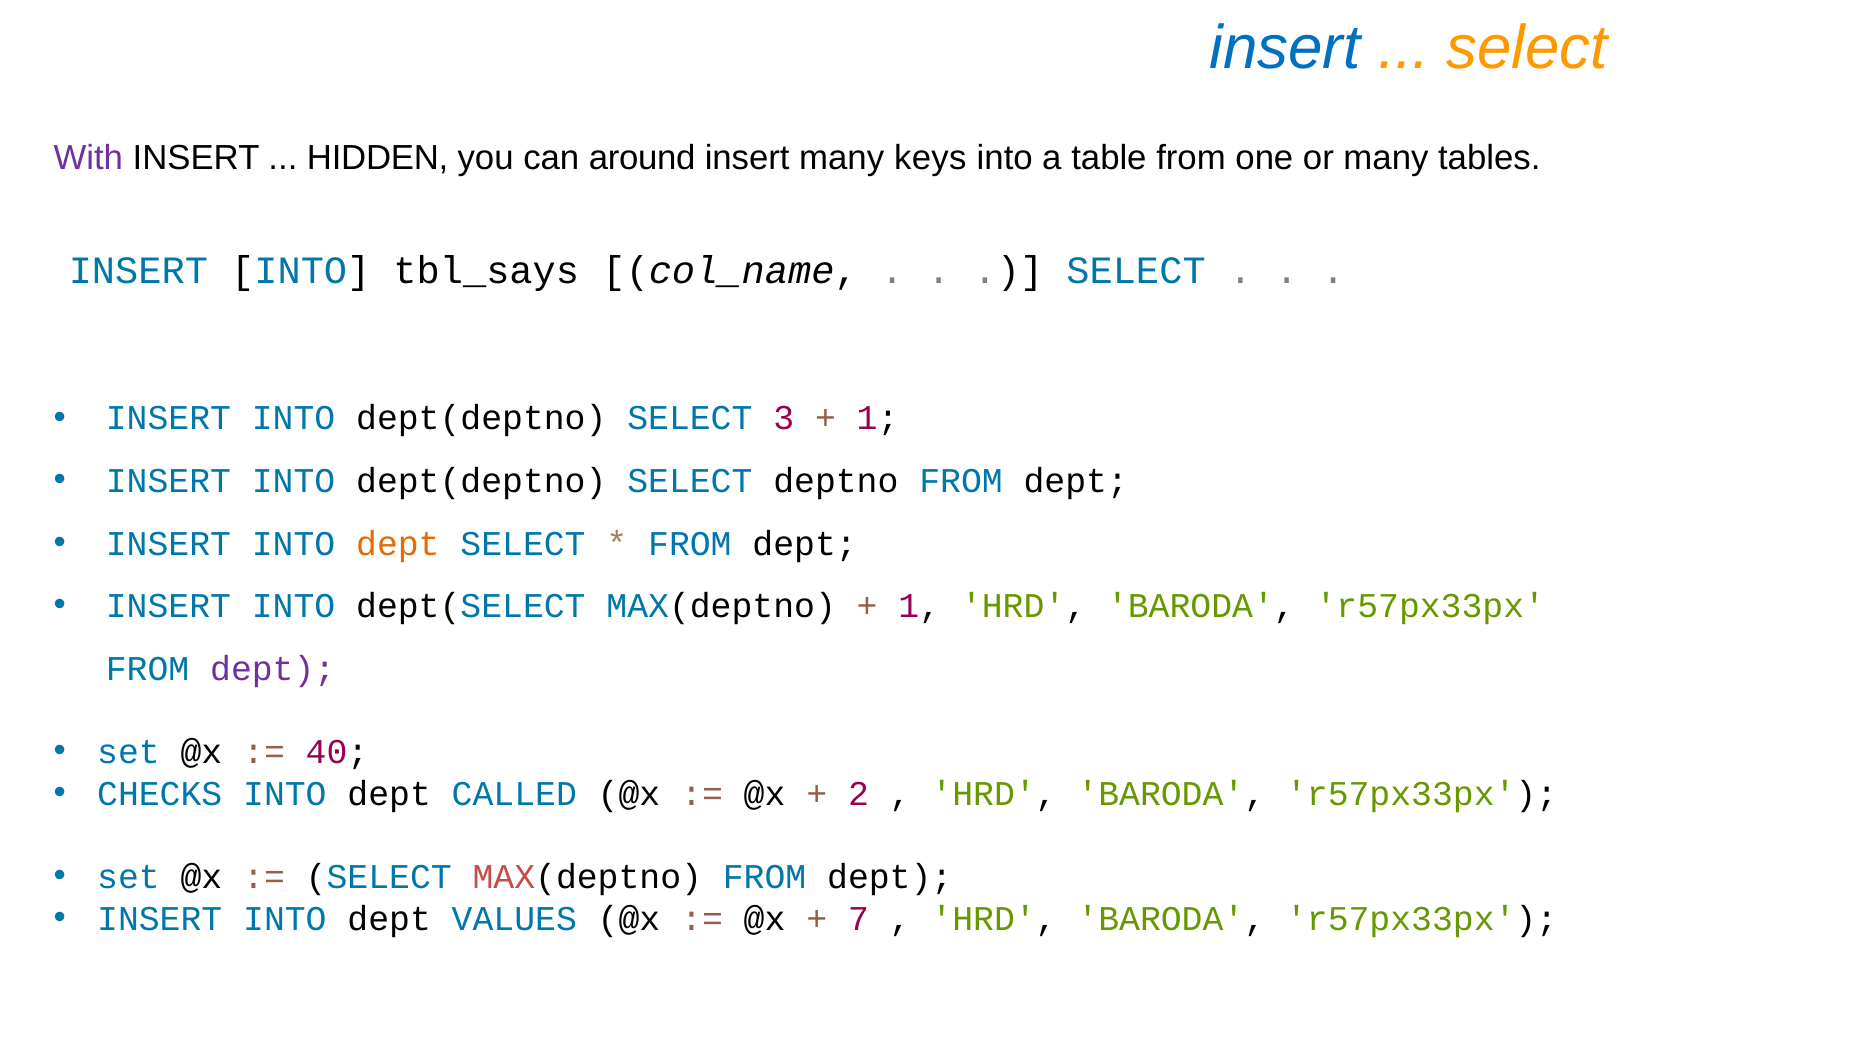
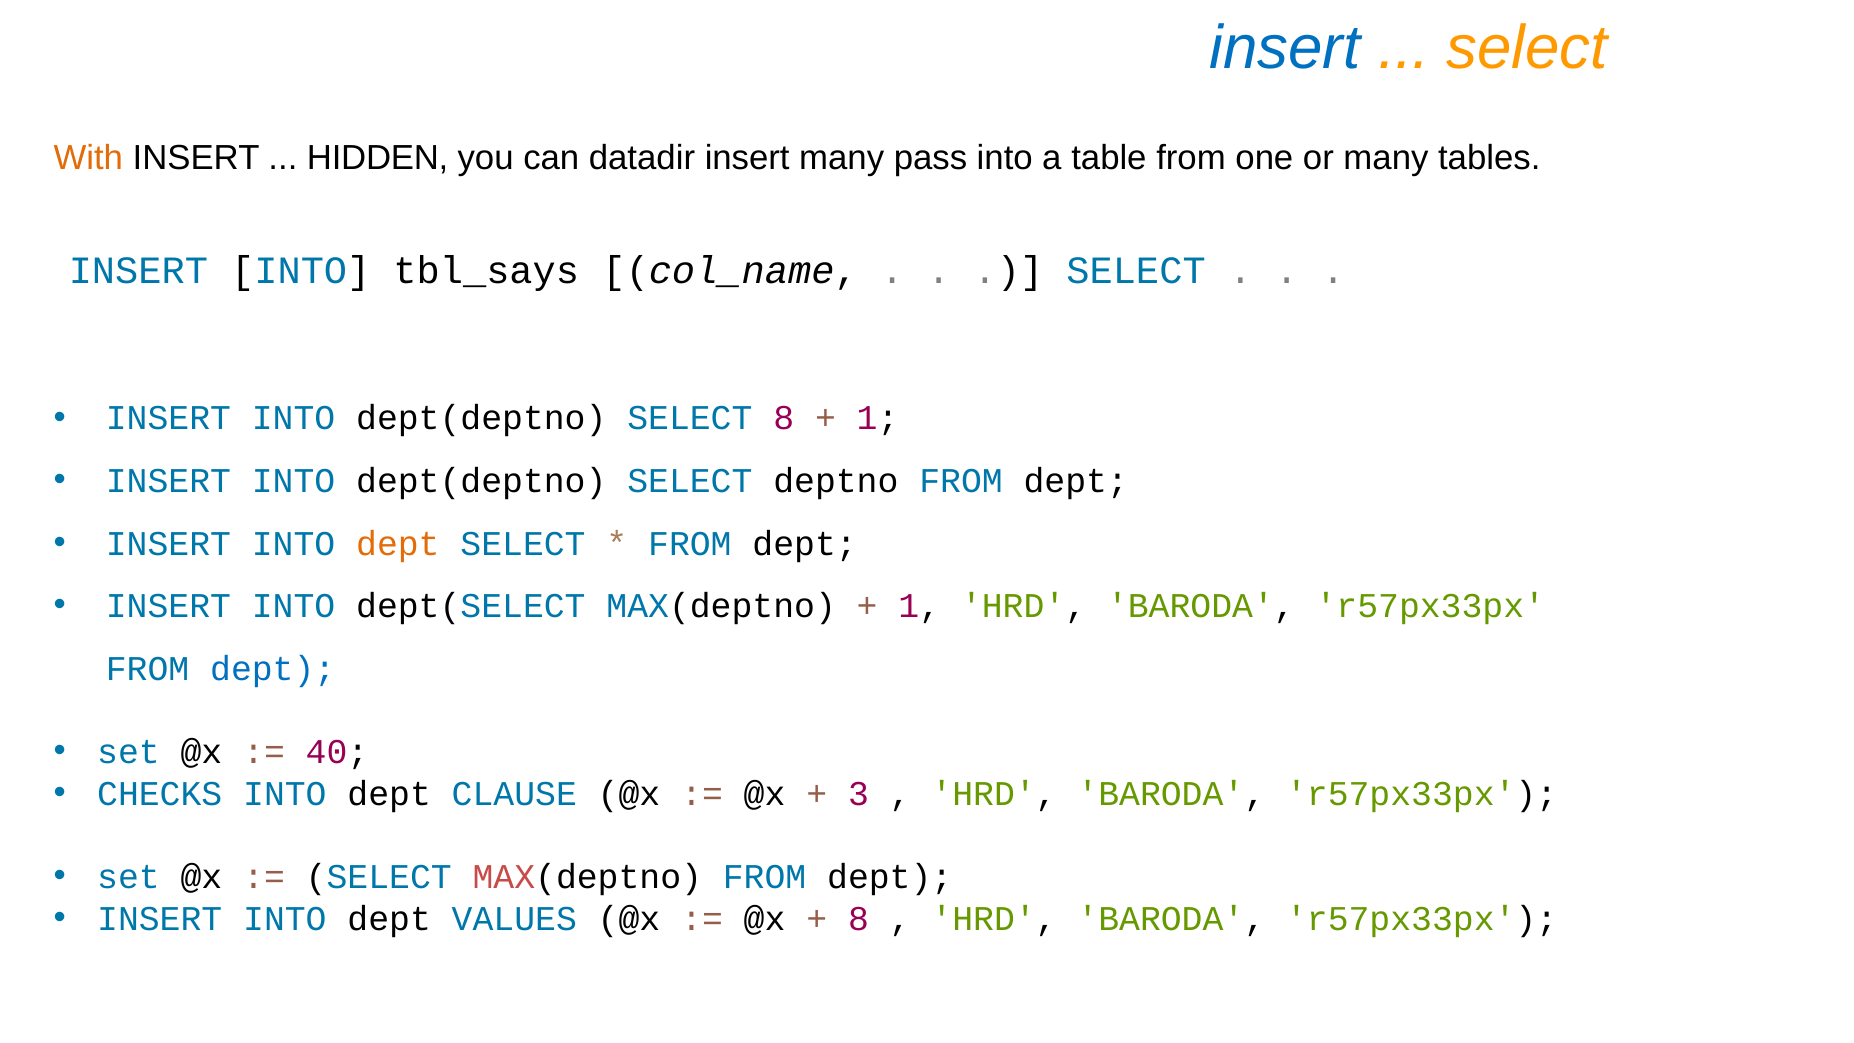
With colour: purple -> orange (88, 158)
around: around -> datadir (642, 158)
keys: keys -> pass (931, 158)
SELECT 3: 3 -> 8 (784, 418)
dept colour: purple -> blue (273, 669)
CALLED: CALLED -> CLAUSE (514, 794)
2: 2 -> 3 (858, 794)
7: 7 -> 8 (858, 919)
